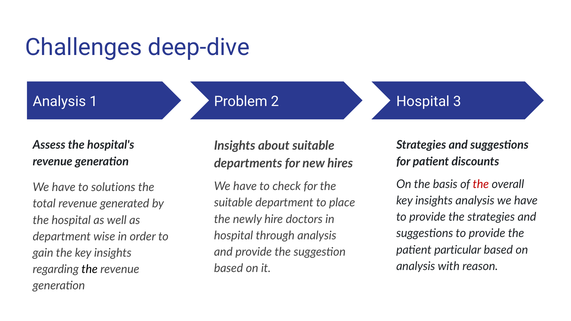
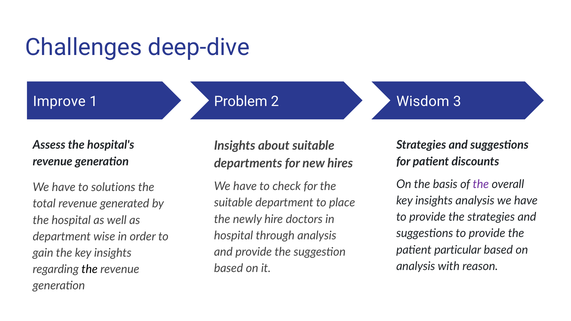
Analysis: Analysis -> Improve (59, 101)
Hospital: Hospital -> Wisdom (423, 101)
the colour: red -> purple (481, 184)
